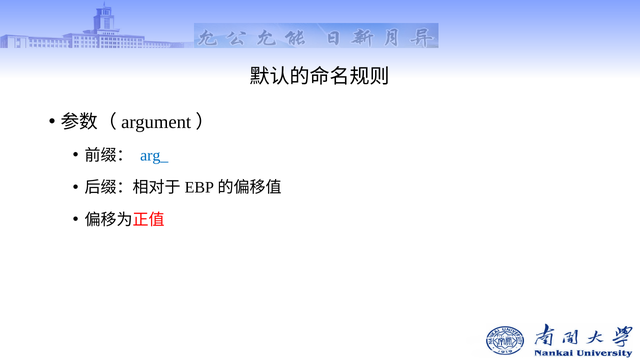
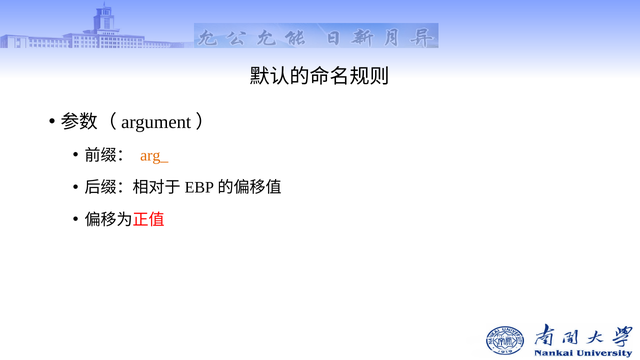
arg_ colour: blue -> orange (154, 155)
